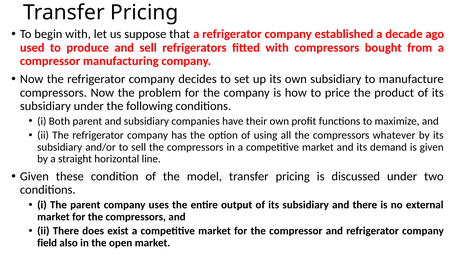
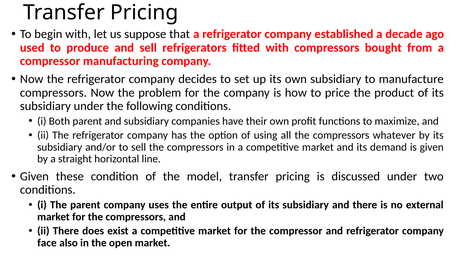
field: field -> face (47, 243)
